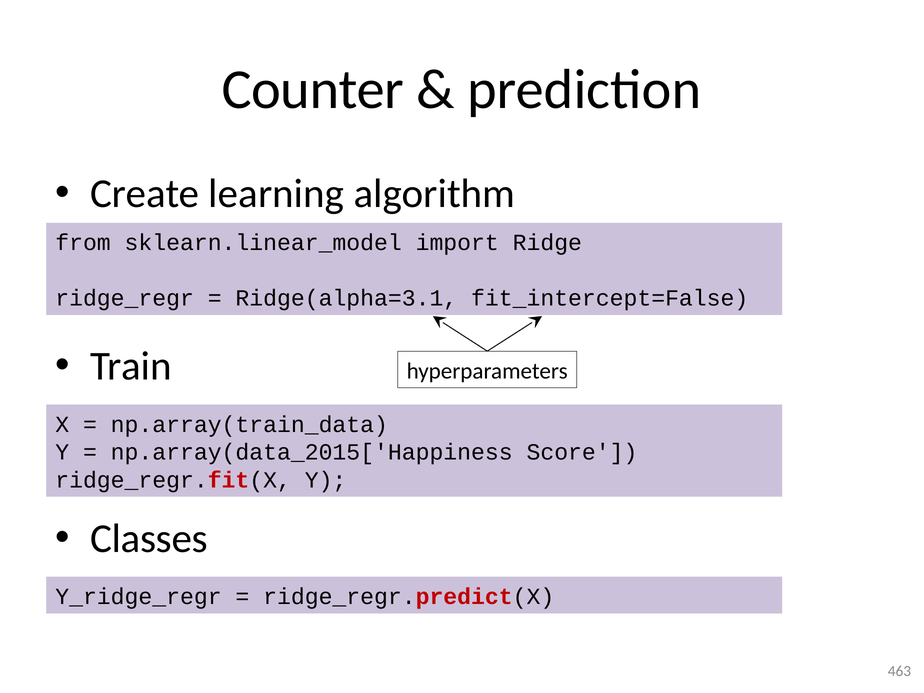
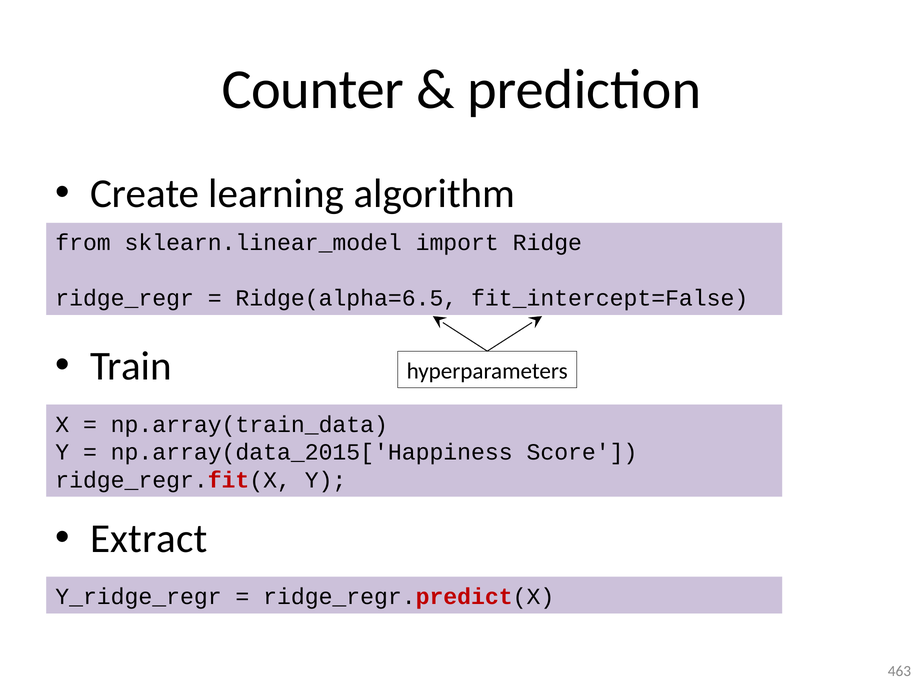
Ridge(alpha=3.1: Ridge(alpha=3.1 -> Ridge(alpha=6.5 (346, 298)
Classes: Classes -> Extract (149, 539)
